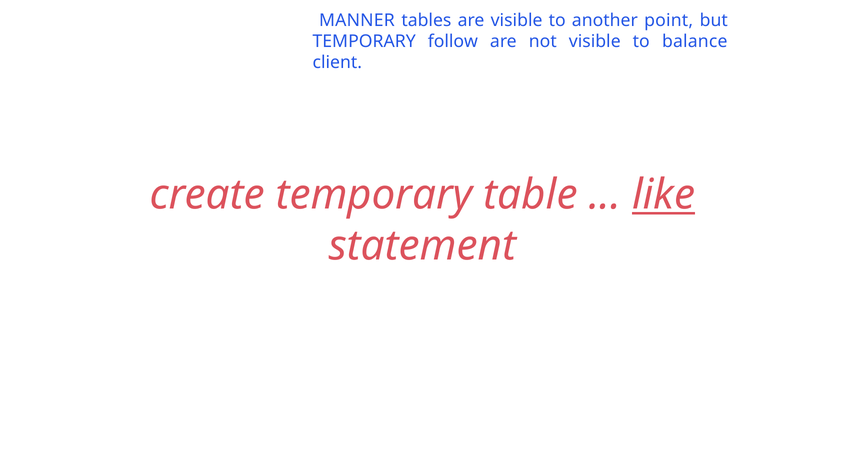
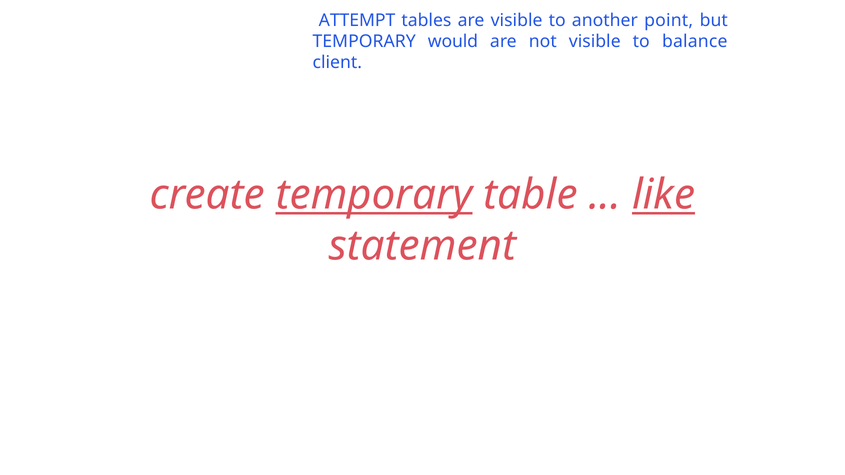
MANNER: MANNER -> ATTEMPT (357, 20)
follow: follow -> would (453, 41)
temporary underline: none -> present (374, 195)
